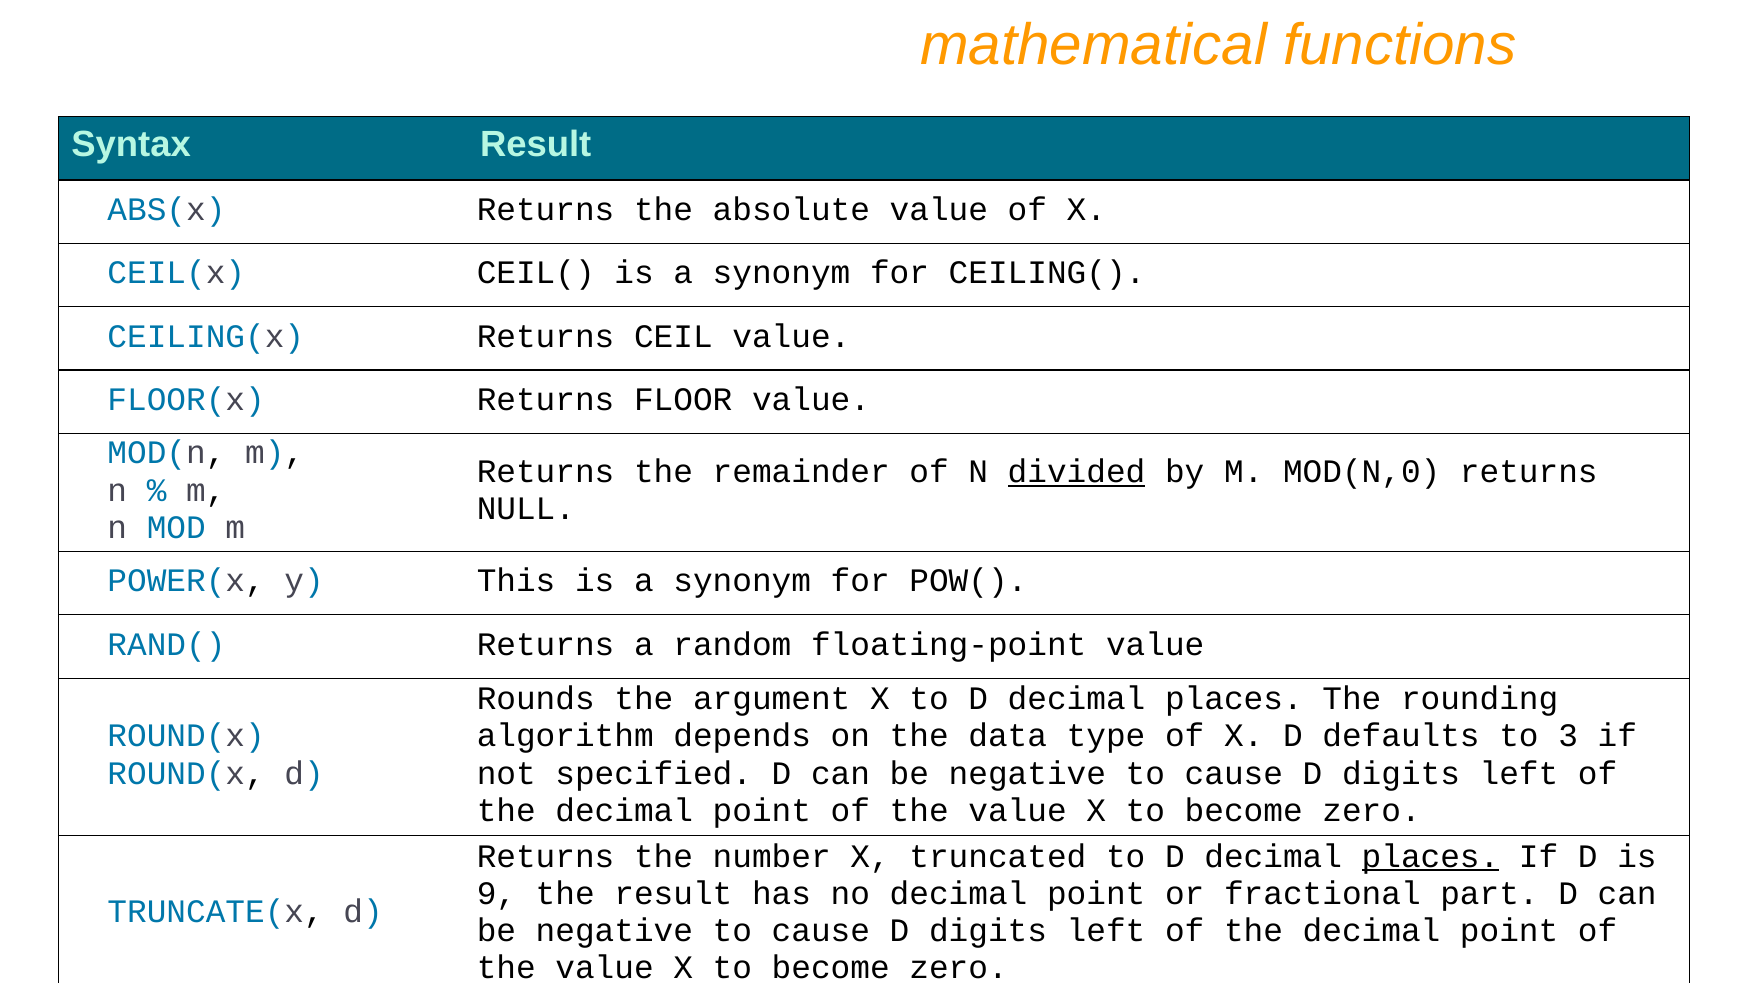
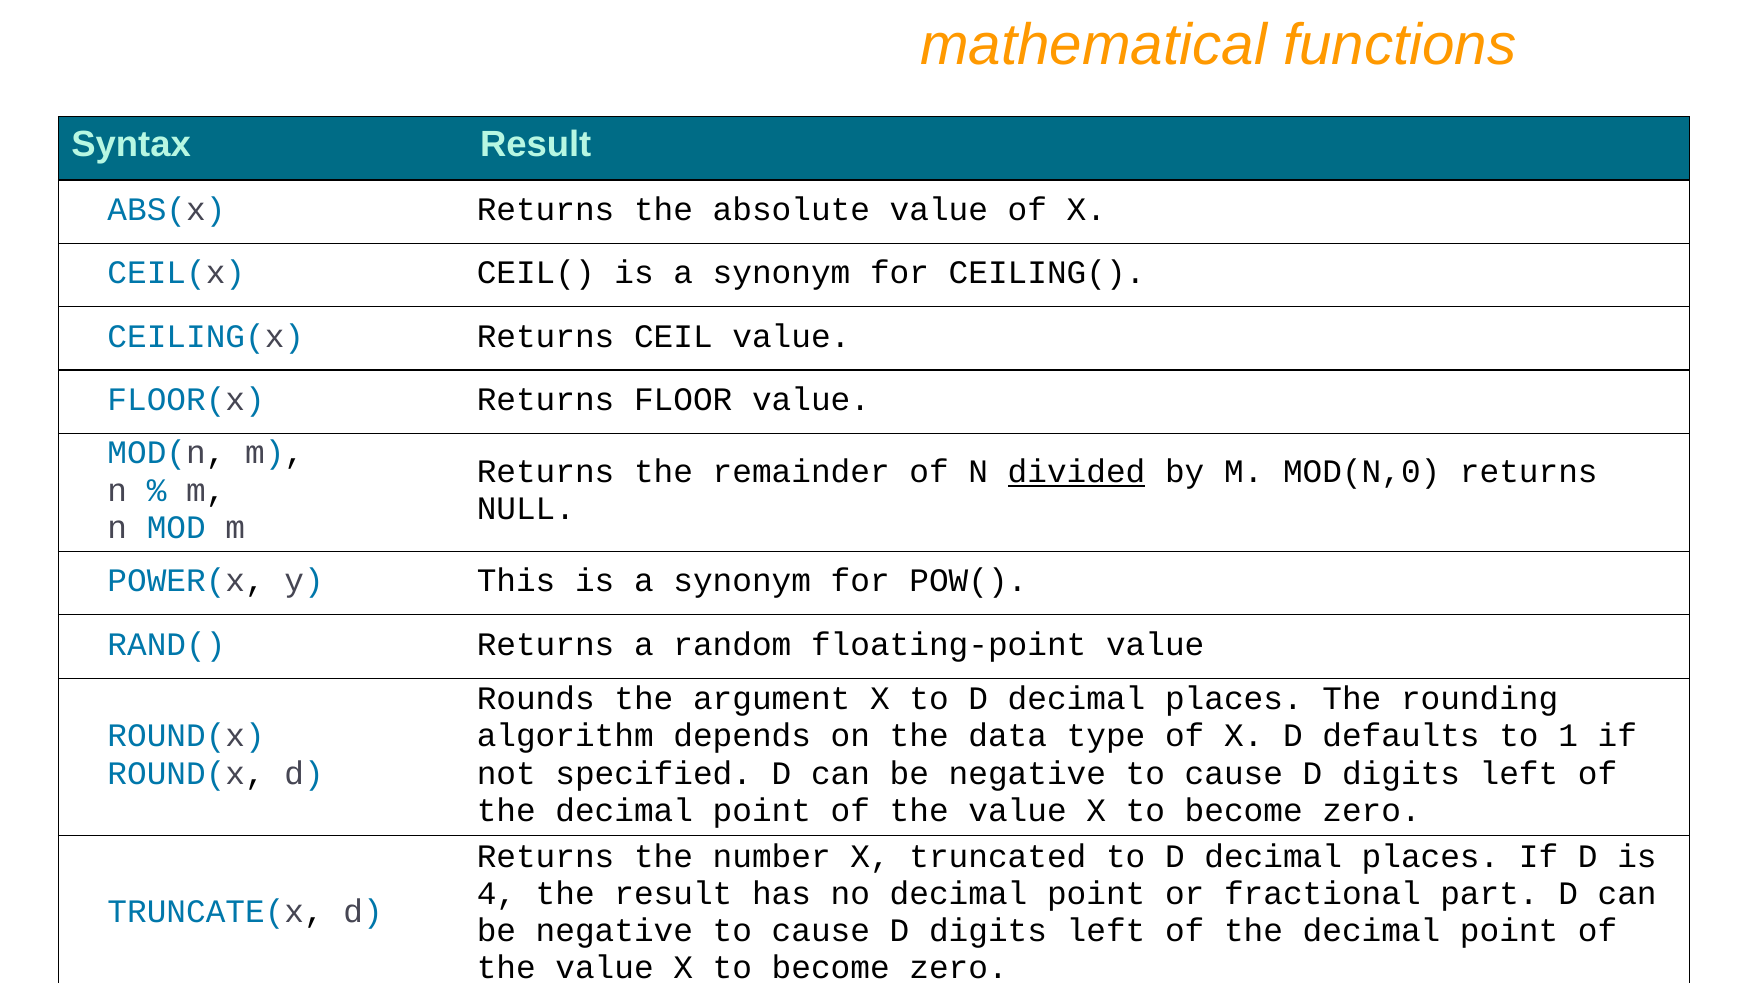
3: 3 -> 1 (1568, 736)
places underline: present -> none (1430, 857)
9: 9 -> 4 (496, 894)
